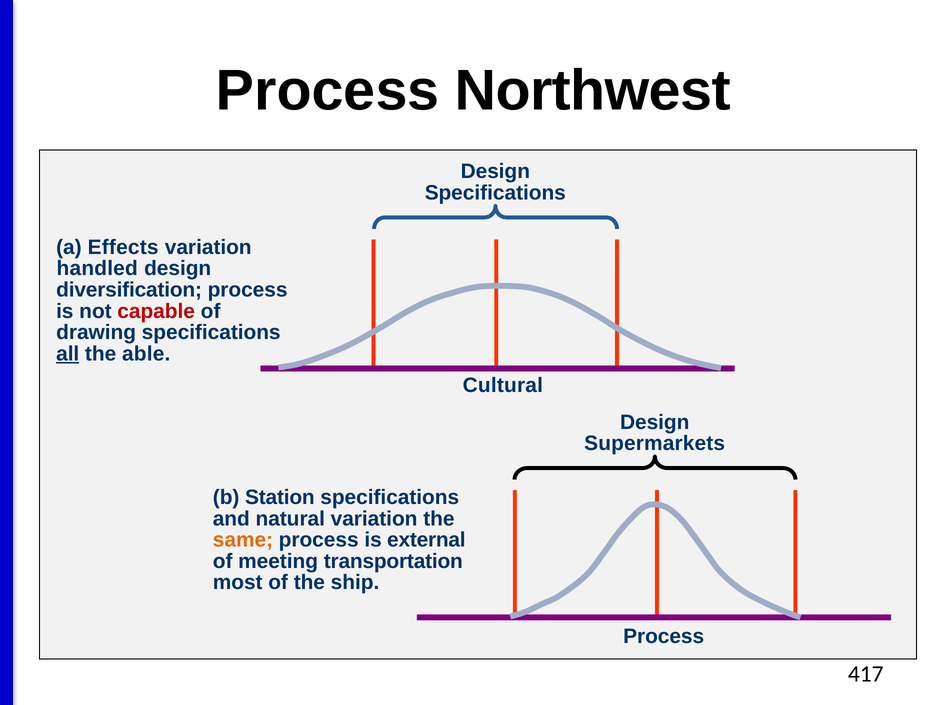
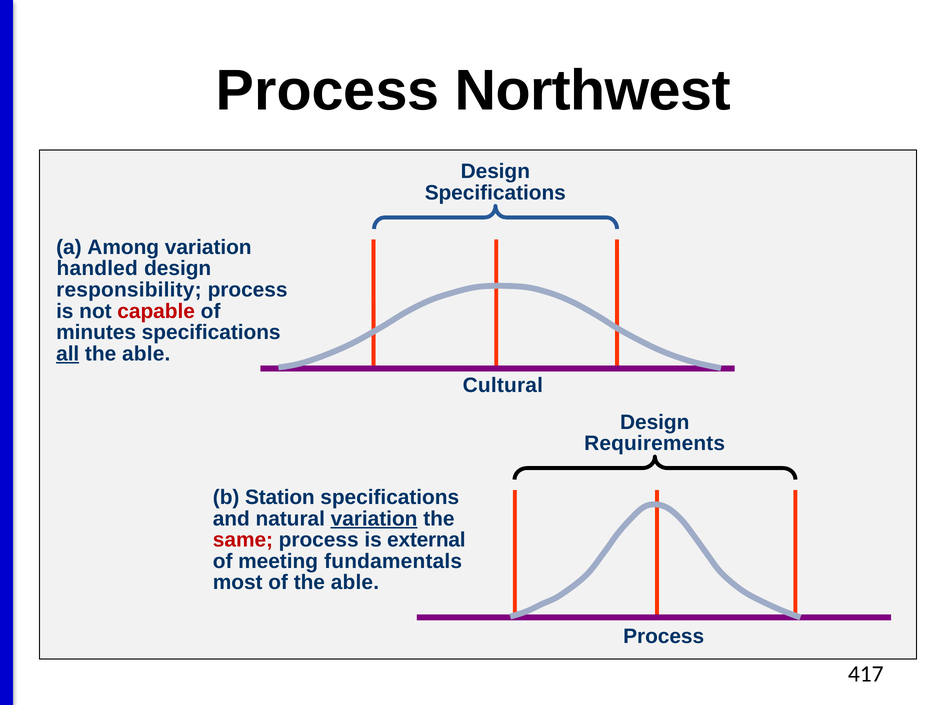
Effects: Effects -> Among (123, 247)
diversification: diversification -> responsibility (129, 290)
drawing: drawing -> minutes (96, 332)
Supermarkets: Supermarkets -> Requirements (655, 444)
variation underline: none -> present (374, 519)
same colour: orange -> red (243, 540)
transportation: transportation -> fundamentals (393, 561)
of the ship: ship -> able (355, 583)
